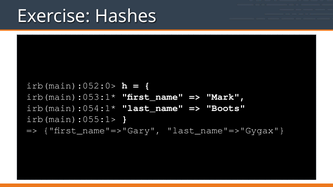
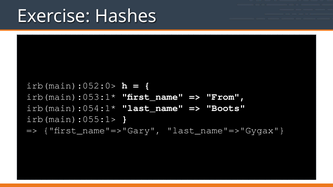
Mark: Mark -> From (226, 97)
